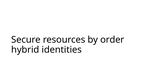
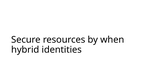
order: order -> when (112, 40)
